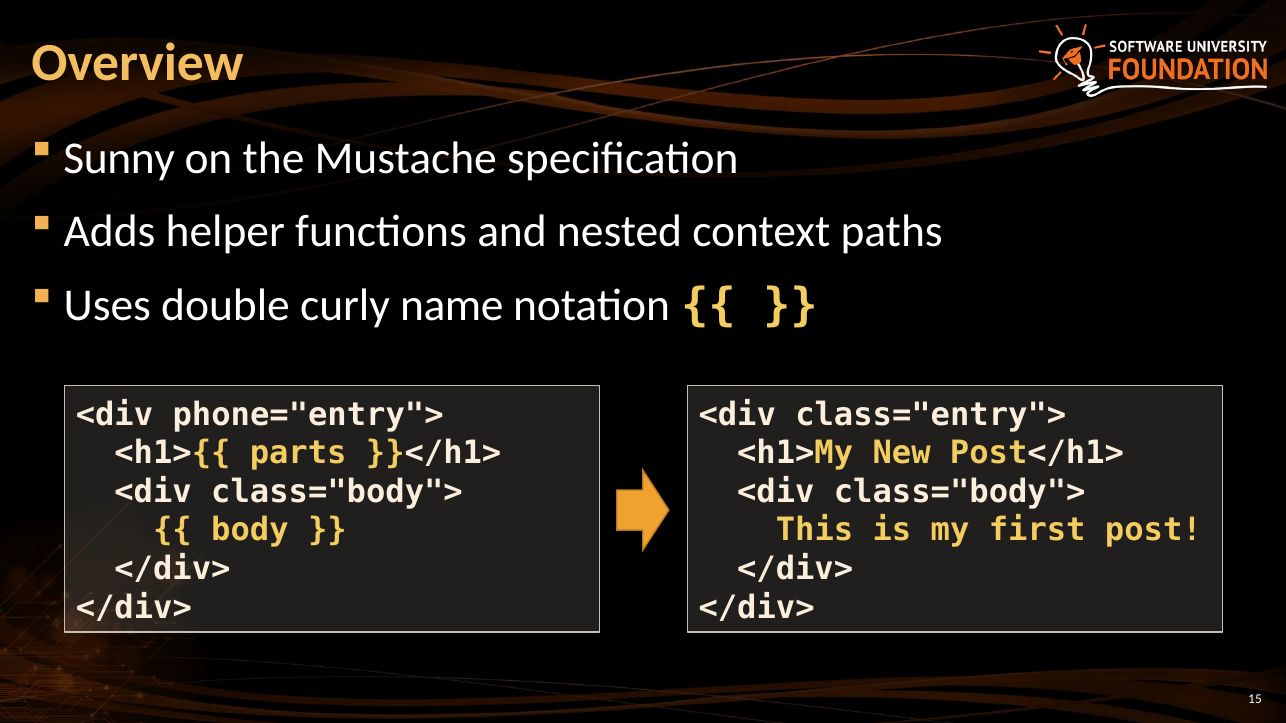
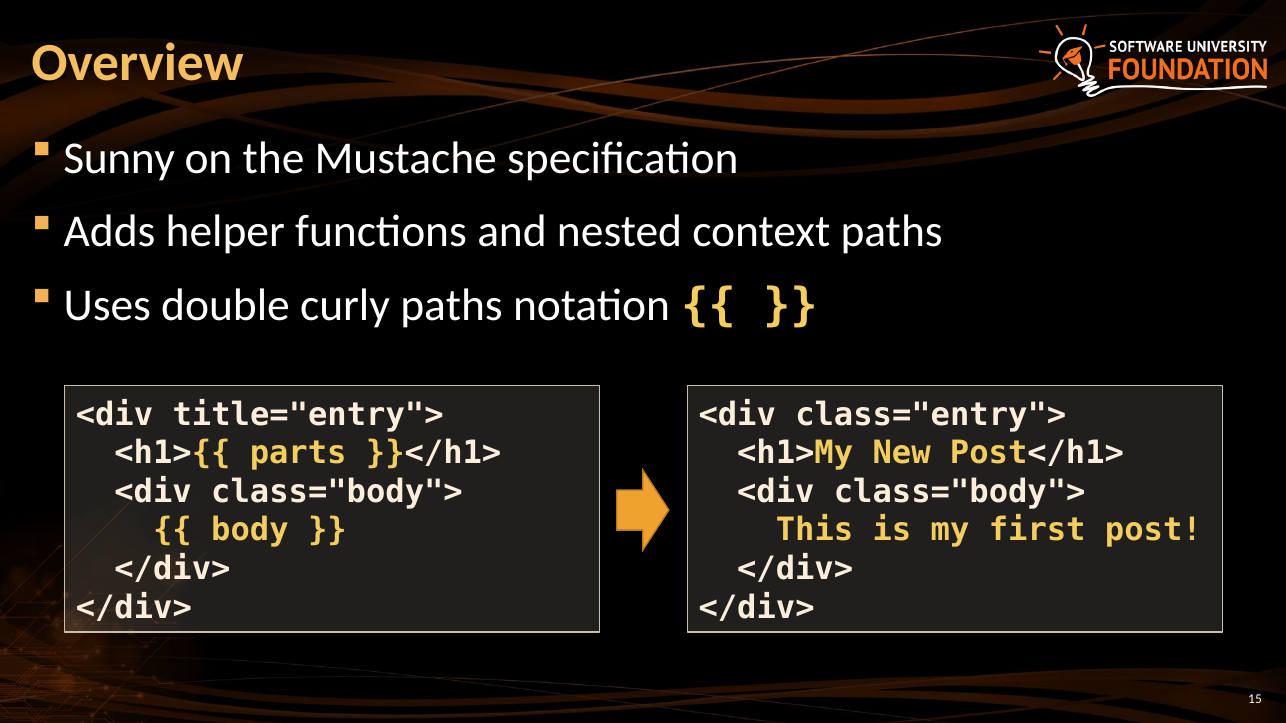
curly name: name -> paths (452, 305)
phone="entry">: phone="entry"> -> title="entry"> (308, 415)
